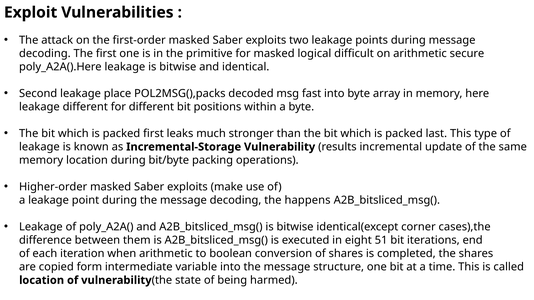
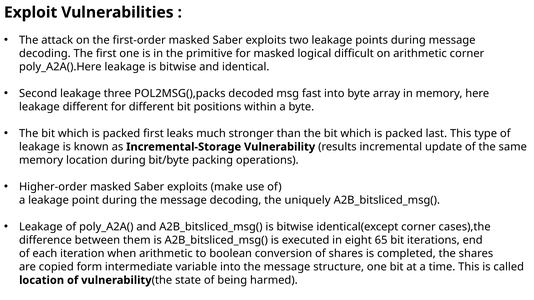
arithmetic secure: secure -> corner (467, 54)
place: place -> three (118, 94)
happens: happens -> uniquely (308, 200)
51: 51 -> 65 (381, 241)
